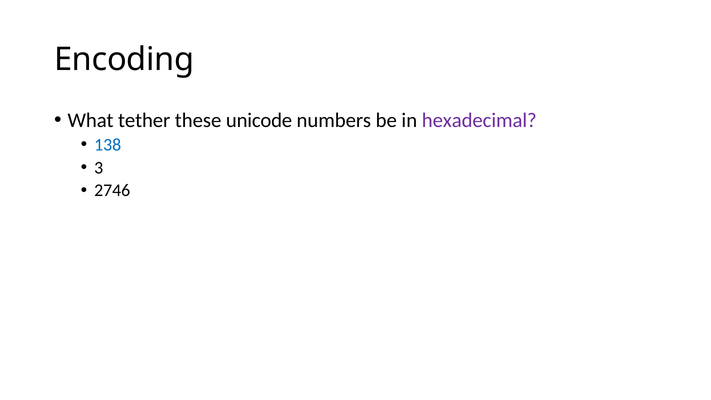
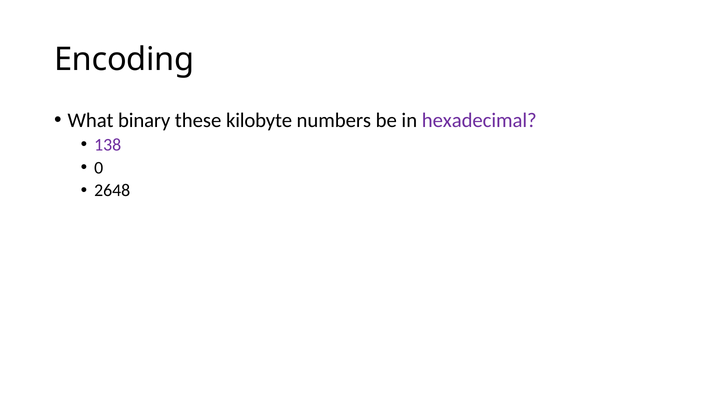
tether: tether -> binary (144, 120)
unicode: unicode -> kilobyte (259, 120)
138 colour: blue -> purple (108, 145)
3: 3 -> 0 (99, 168)
2746: 2746 -> 2648 (112, 190)
